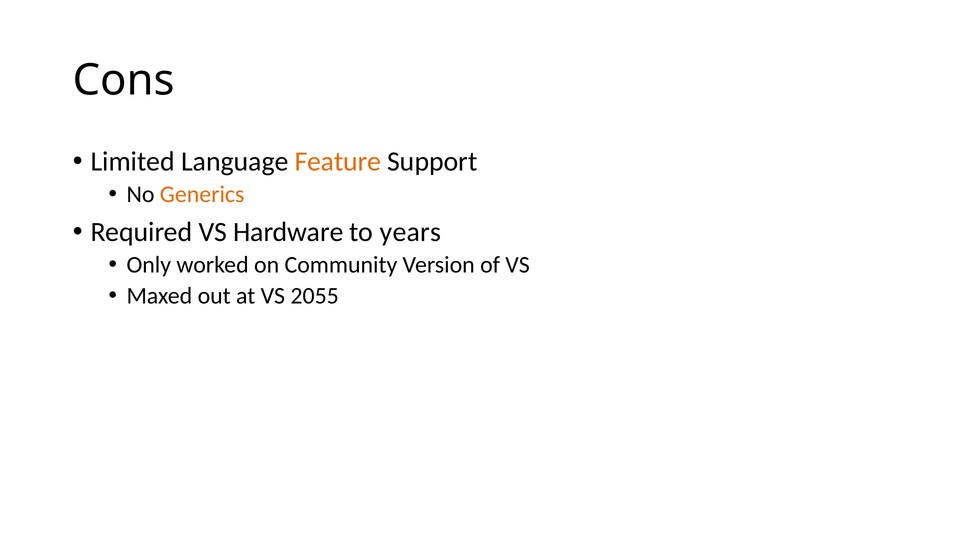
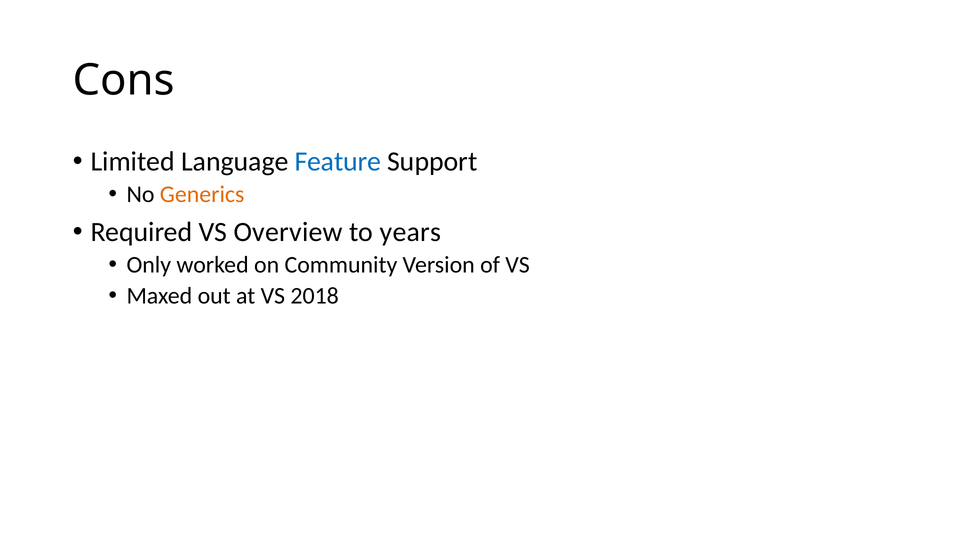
Feature colour: orange -> blue (338, 161)
Hardware: Hardware -> Overview (288, 232)
2055: 2055 -> 2018 (315, 296)
